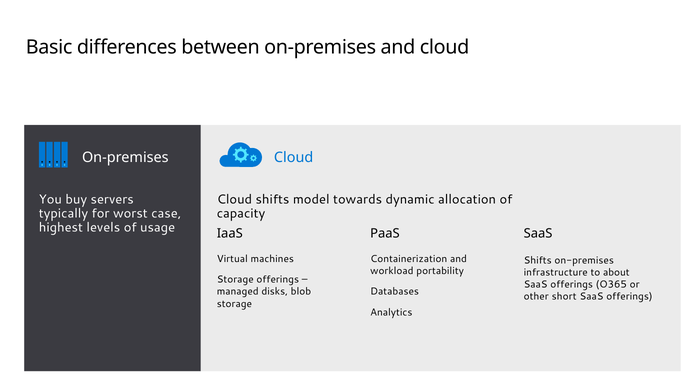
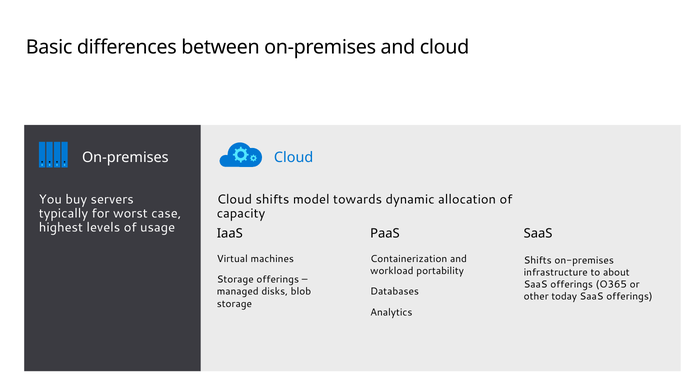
short: short -> today (564, 296)
